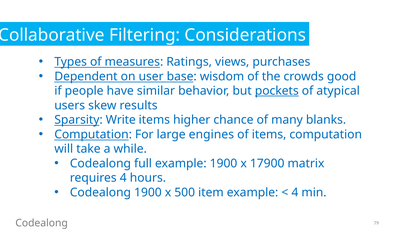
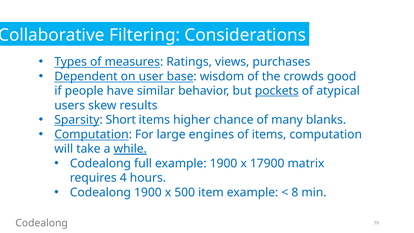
Write: Write -> Short (121, 120)
while underline: none -> present (130, 149)
4: 4 -> 8 (295, 192)
